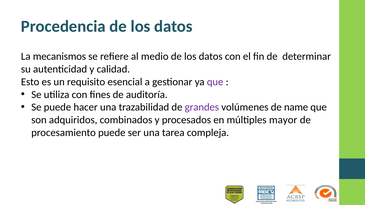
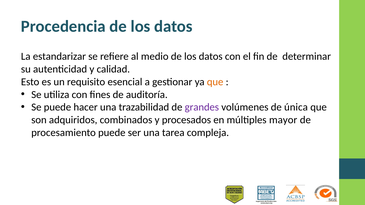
mecanismos: mecanismos -> estandarizar (59, 56)
que colour: purple -> orange (215, 82)
name: name -> única (296, 107)
